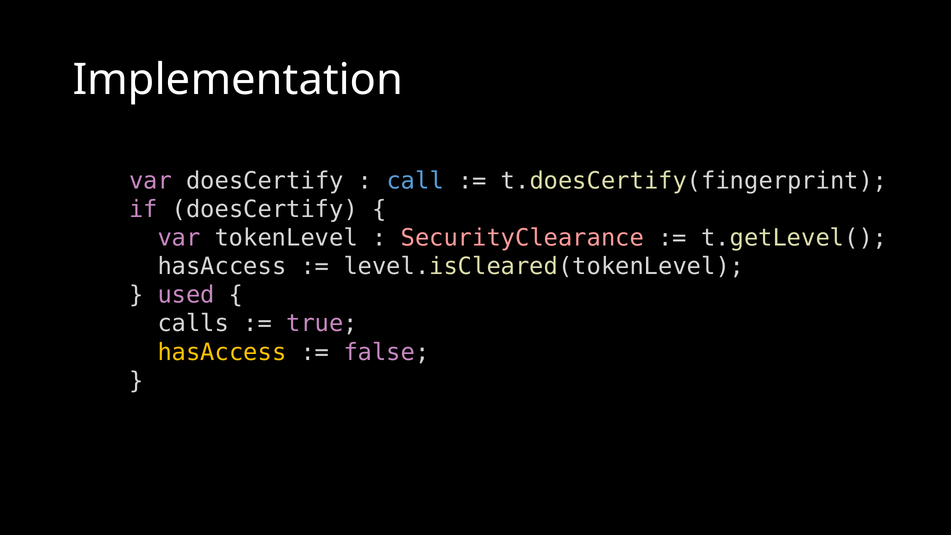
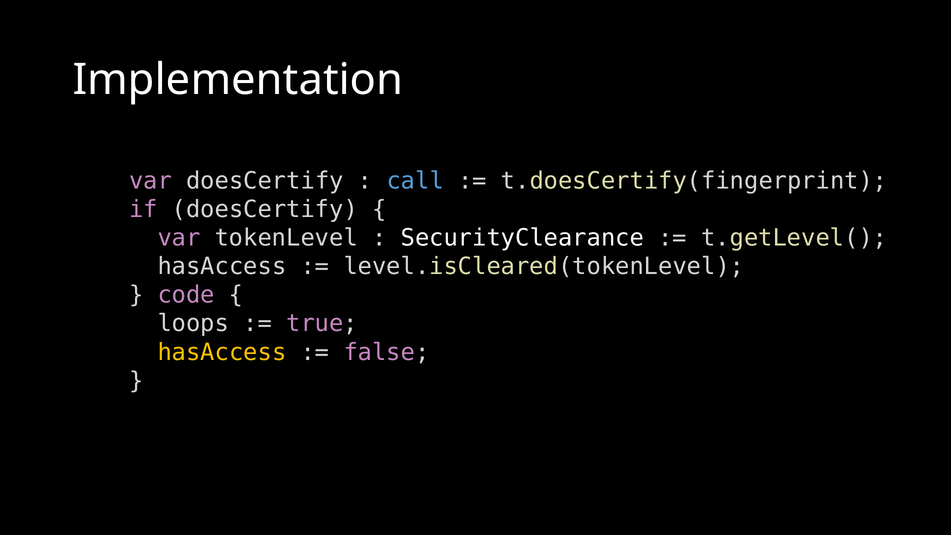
SecurityClearance colour: pink -> white (522, 238)
used: used -> code (186, 295)
calls: calls -> loops (193, 324)
